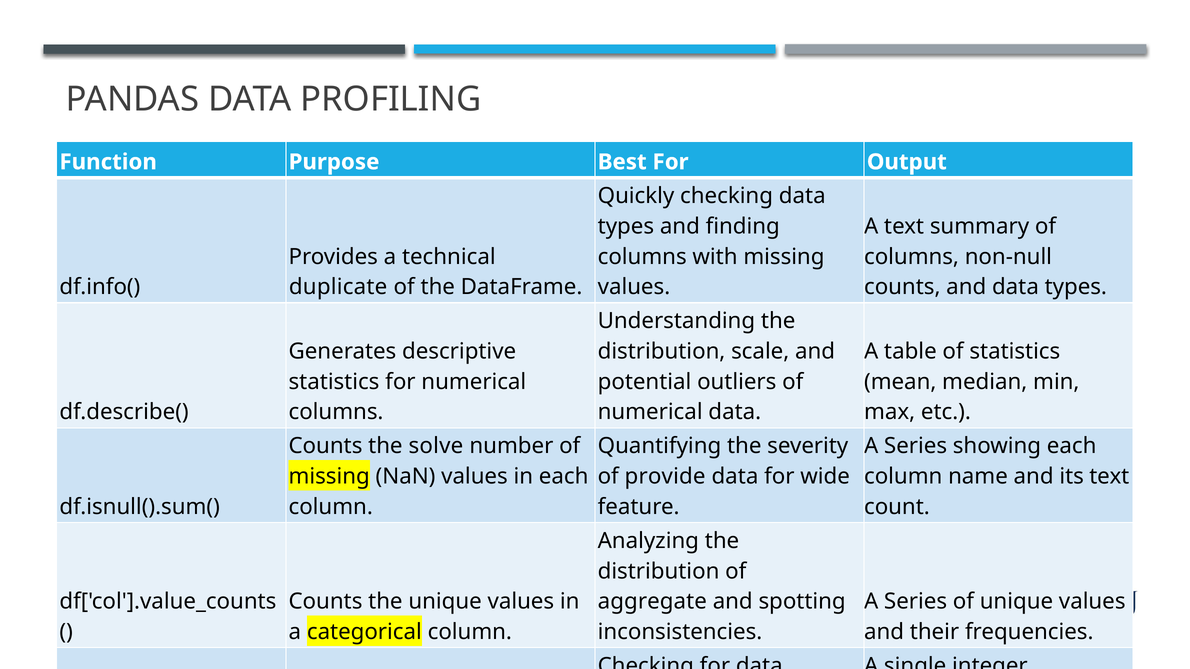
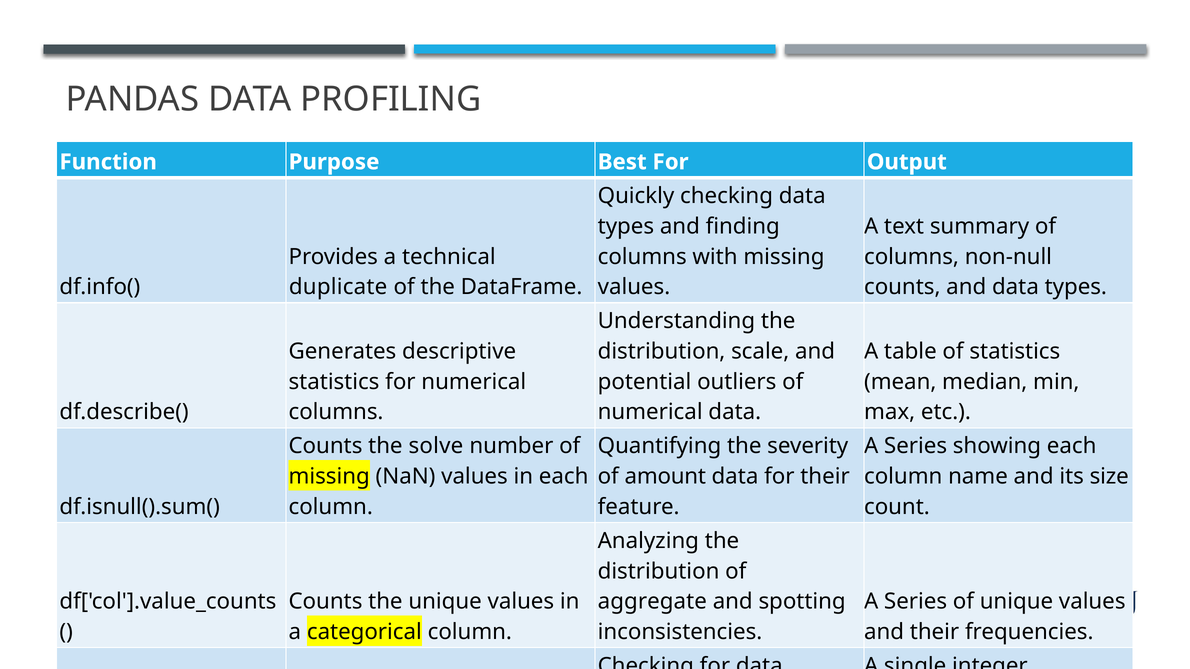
provide: provide -> amount (665, 477)
for wide: wide -> their (825, 477)
its text: text -> size (1109, 477)
